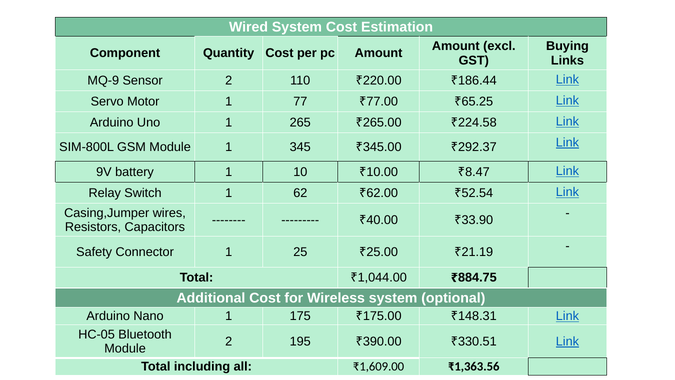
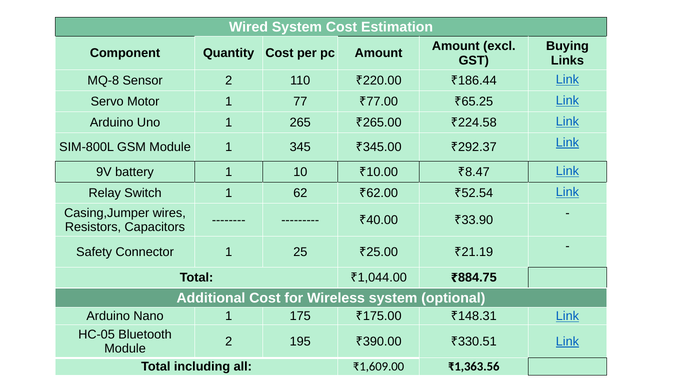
MQ-9: MQ-9 -> MQ-8 (103, 80)
